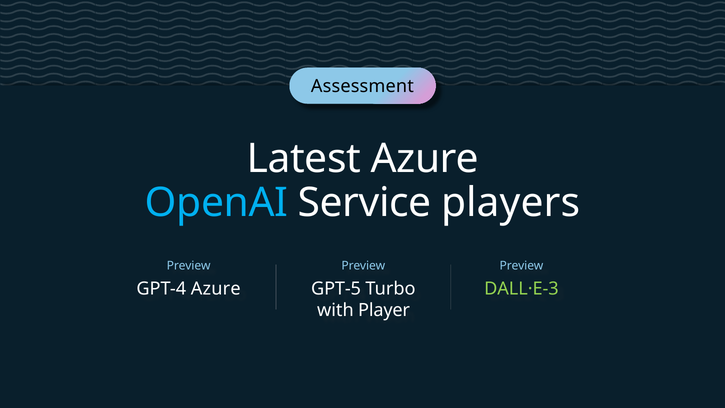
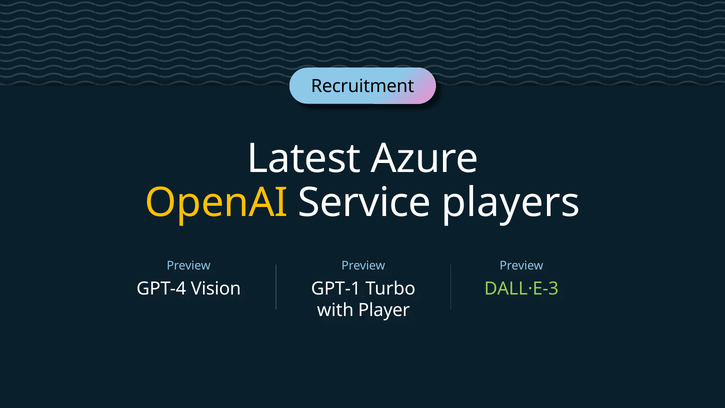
Assessment: Assessment -> Recruitment (363, 86)
OpenAI colour: light blue -> yellow (217, 203)
GPT-5: GPT-5 -> GPT-1 (336, 289)
GPT-4 Azure: Azure -> Vision (216, 289)
